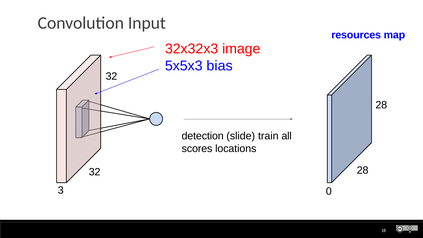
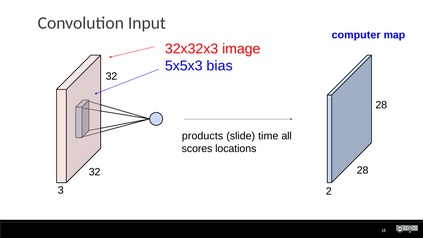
resources: resources -> computer (356, 35)
detection: detection -> products (203, 136)
train: train -> time (268, 136)
0: 0 -> 2 (329, 191)
